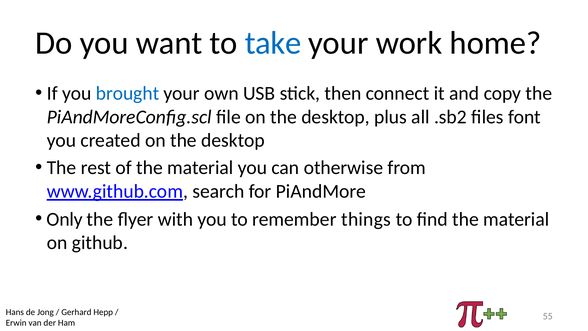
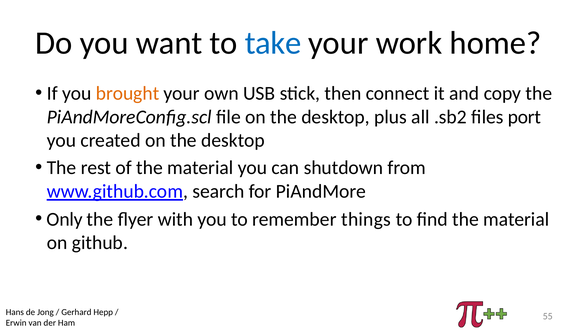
brought colour: blue -> orange (128, 93)
font: font -> port (524, 117)
otherwise: otherwise -> shutdown (343, 168)
